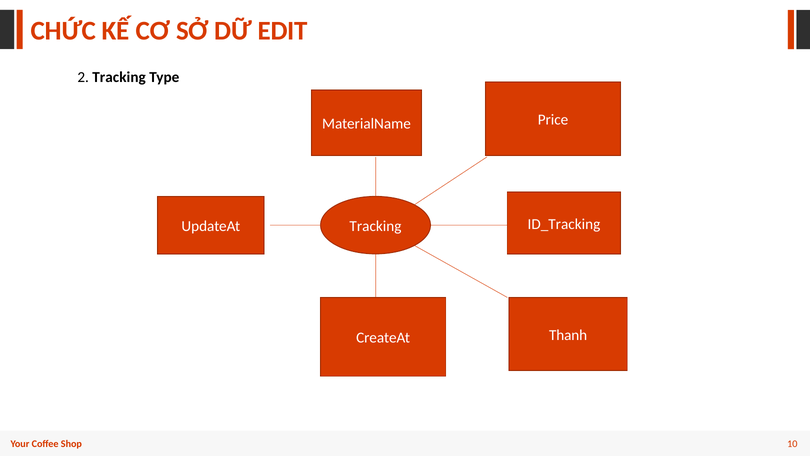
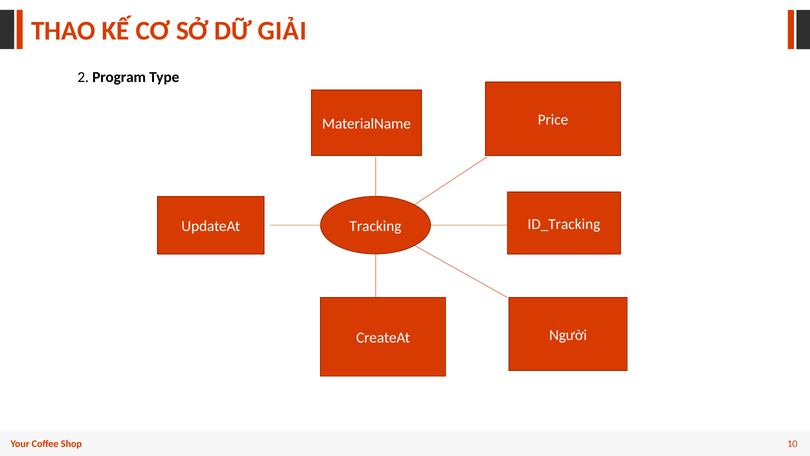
CHỨC: CHỨC -> THAO (63, 31)
EDIT: EDIT -> GIẢI (282, 31)
2 Tracking: Tracking -> Program (119, 77)
Thanh: Thanh -> Người (568, 335)
